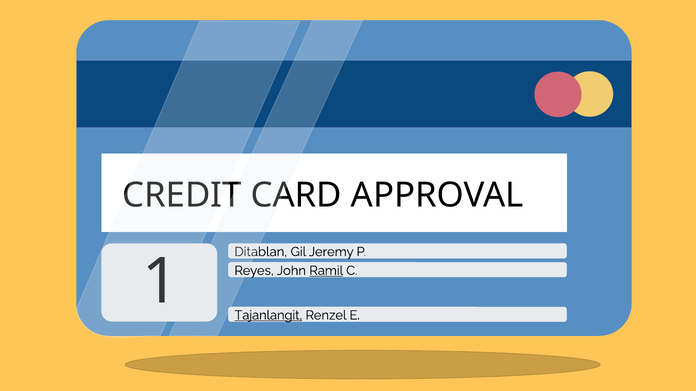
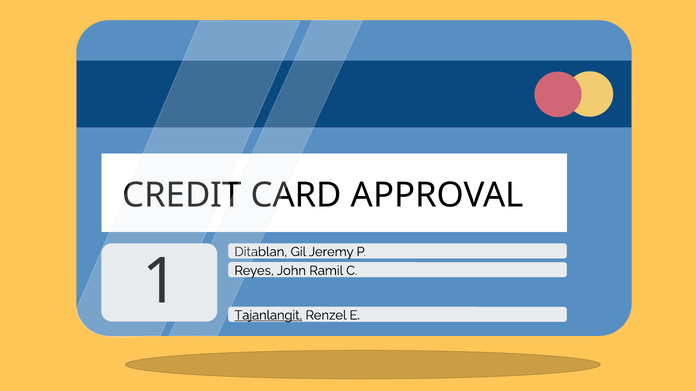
Ramil underline: present -> none (326, 271)
